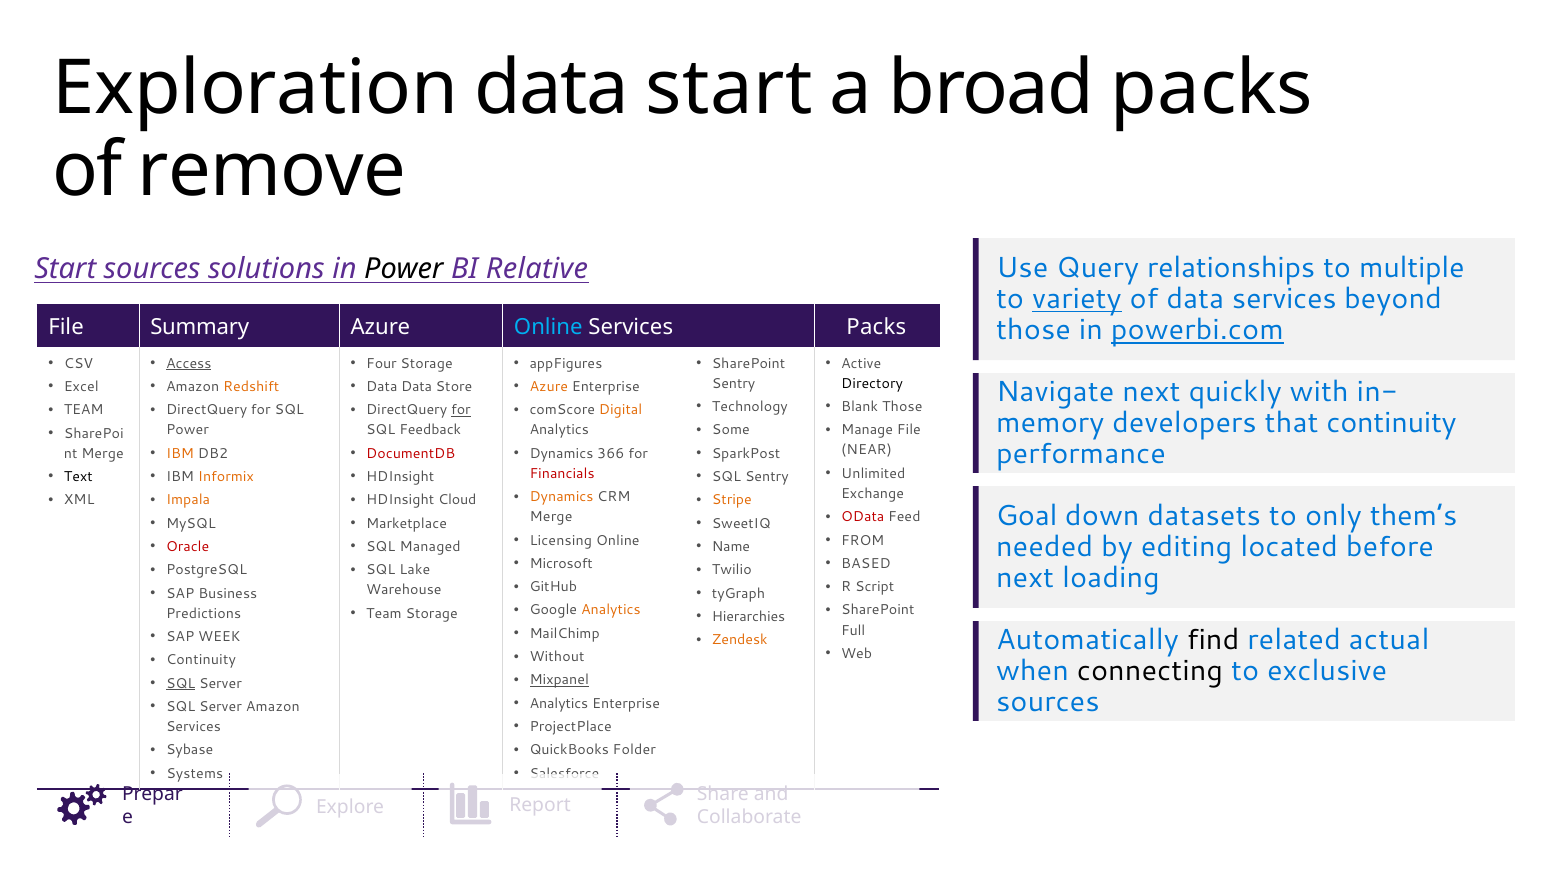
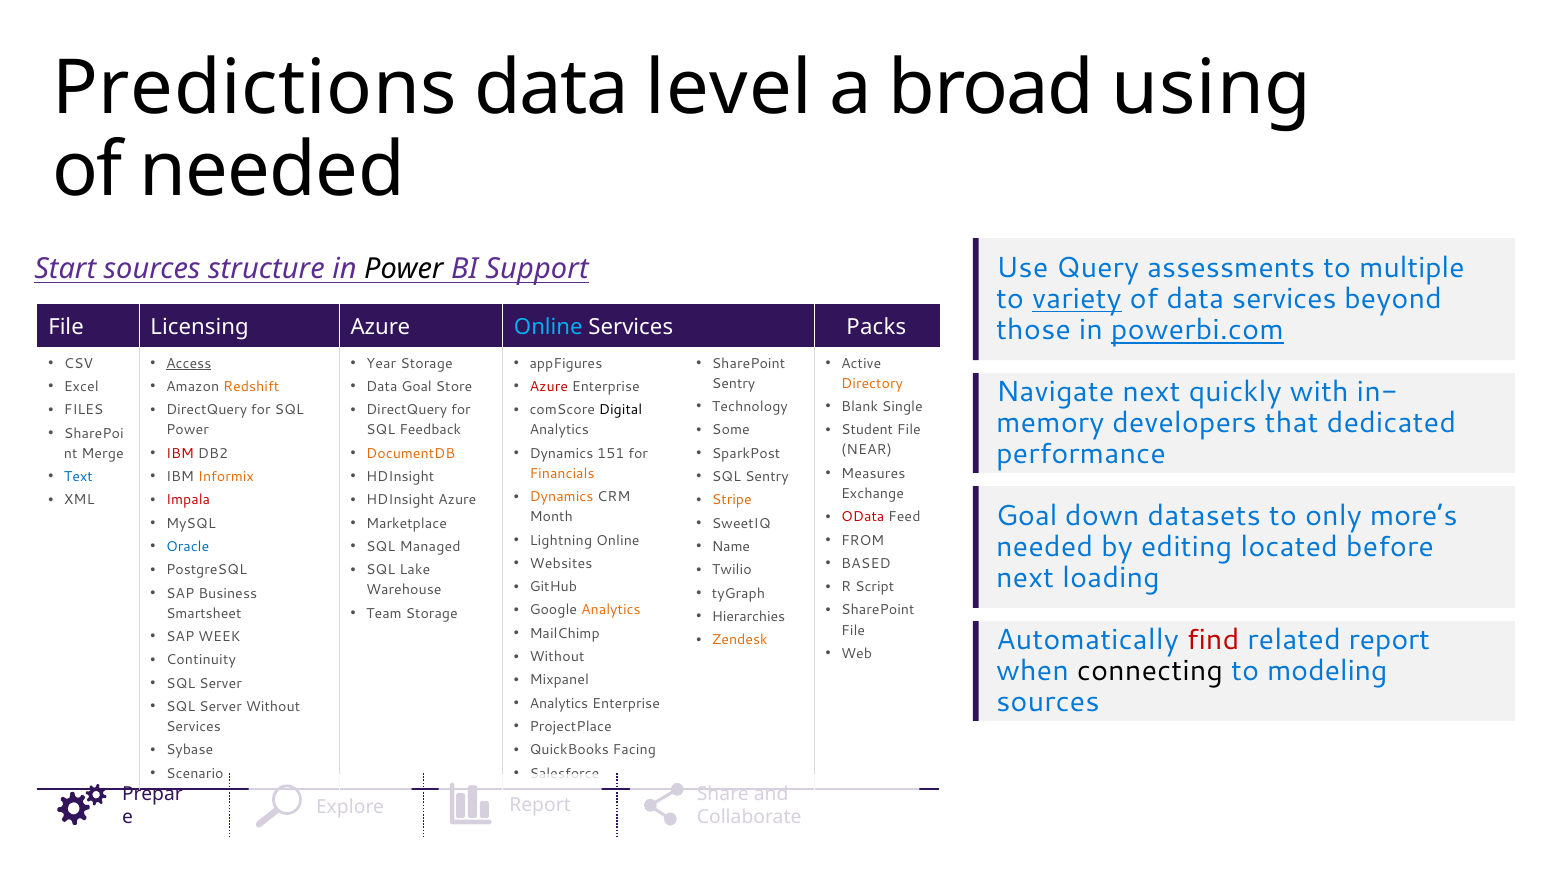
Exploration: Exploration -> Predictions (255, 89)
data start: start -> level (729, 89)
broad packs: packs -> using (1212, 89)
of remove: remove -> needed (272, 171)
solutions: solutions -> structure (266, 269)
Relative: Relative -> Support (537, 269)
relationships: relationships -> assessments (1231, 268)
Summary: Summary -> Licensing (200, 327)
Four: Four -> Year (381, 363)
Directory colour: black -> orange (872, 384)
Data Data: Data -> Goal (417, 387)
Azure colour: orange -> red (549, 387)
Blank Those: Those -> Single (902, 407)
TEAM: TEAM -> FILES (84, 410)
for underline: present -> none (461, 410)
Digital colour: orange -> black (621, 410)
that continuity: continuity -> dedicated (1391, 423)
Manage: Manage -> Student (867, 430)
IBM colour: orange -> red (180, 454)
DocumentDB colour: red -> orange (411, 454)
366: 366 -> 151 (611, 454)
Unlimited: Unlimited -> Measures (873, 474)
Financials colour: red -> orange (562, 474)
Text colour: black -> blue (78, 477)
Impala colour: orange -> red (188, 500)
HDInsight Cloud: Cloud -> Azure (457, 500)
them’s: them’s -> more’s (1414, 516)
Merge: Merge -> Month (551, 517)
Licensing: Licensing -> Lightning (561, 540)
Oracle colour: red -> blue (188, 547)
Microsoft: Microsoft -> Websites (561, 564)
Predictions: Predictions -> Smartsheet (204, 614)
Full: Full -> File (853, 631)
find colour: black -> red (1213, 640)
related actual: actual -> report (1389, 640)
exclusive: exclusive -> modeling (1327, 671)
Mixpanel underline: present -> none (559, 680)
SQL underline: present -> none (181, 684)
Server Amazon: Amazon -> Without (273, 707)
Folder: Folder -> Facing (634, 750)
Systems: Systems -> Scenario (195, 774)
